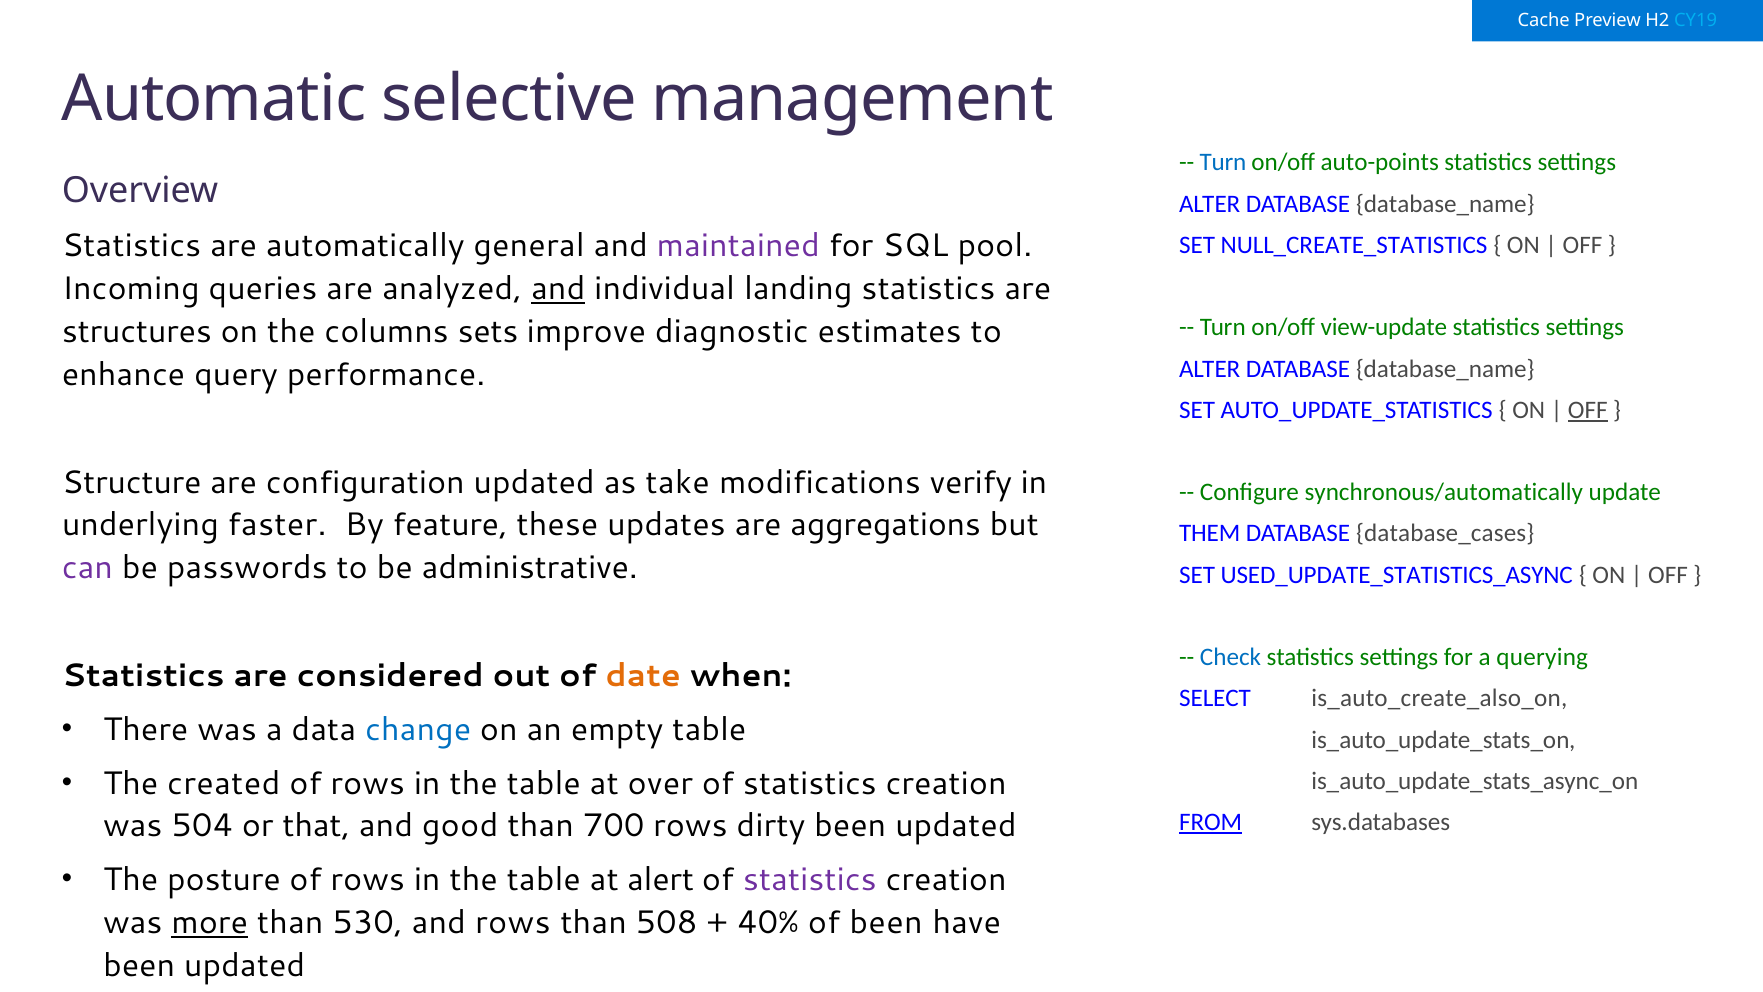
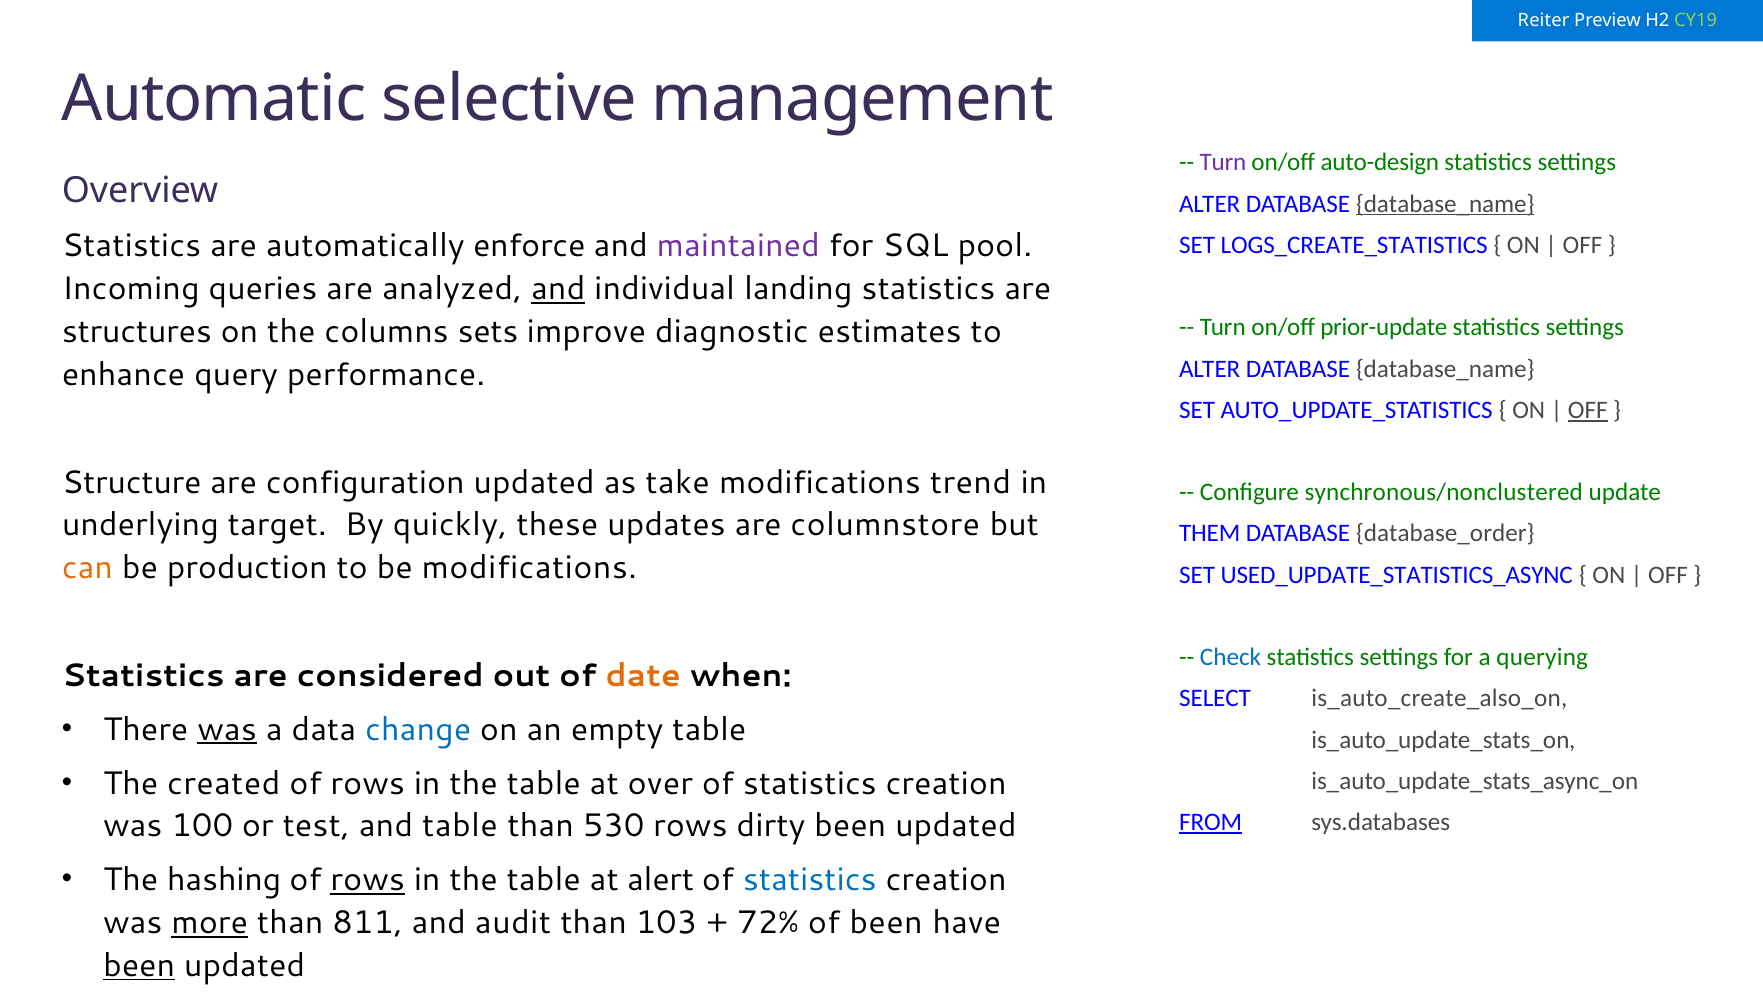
Cache: Cache -> Reiter (1544, 21)
CY19 colour: light blue -> light green (1696, 21)
Turn colour: blue -> purple (1223, 162)
auto-points: auto-points -> auto-design (1380, 162)
database_name underline: none -> present (1445, 204)
general: general -> enforce (529, 246)
NULL_CREATE_STATISTICS: NULL_CREATE_STATISTICS -> LOGS_CREATE_STATISTICS (1354, 245)
view-update: view-update -> prior-update (1384, 327)
verify: verify -> trend (971, 482)
synchronous/automatically: synchronous/automatically -> synchronous/nonclustered (1444, 492)
faster: faster -> target (277, 525)
feature: feature -> quickly (450, 525)
aggregations: aggregations -> columnstore (885, 525)
database_cases: database_cases -> database_order (1445, 534)
can colour: purple -> orange (87, 568)
passwords: passwords -> production (247, 568)
be administrative: administrative -> modifications (529, 568)
was underline: none -> present (227, 729)
504: 504 -> 100 (202, 826)
that: that -> test (316, 826)
and good: good -> table (460, 826)
700: 700 -> 530 (614, 826)
posture: posture -> hashing (224, 880)
rows underline: none -> present (368, 880)
statistics colour: purple -> blue (810, 880)
530: 530 -> 811 (368, 922)
and rows: rows -> audit (513, 922)
508: 508 -> 103 (666, 922)
40%: 40% -> 72% (768, 922)
been underline: none -> present (139, 965)
